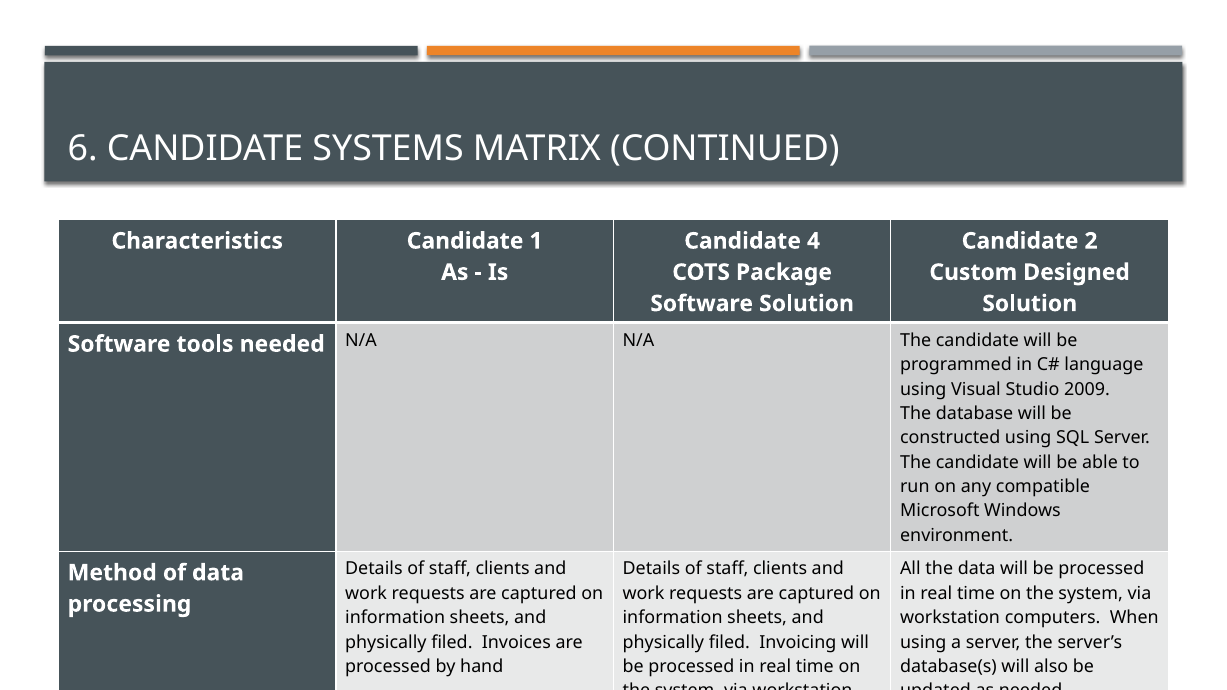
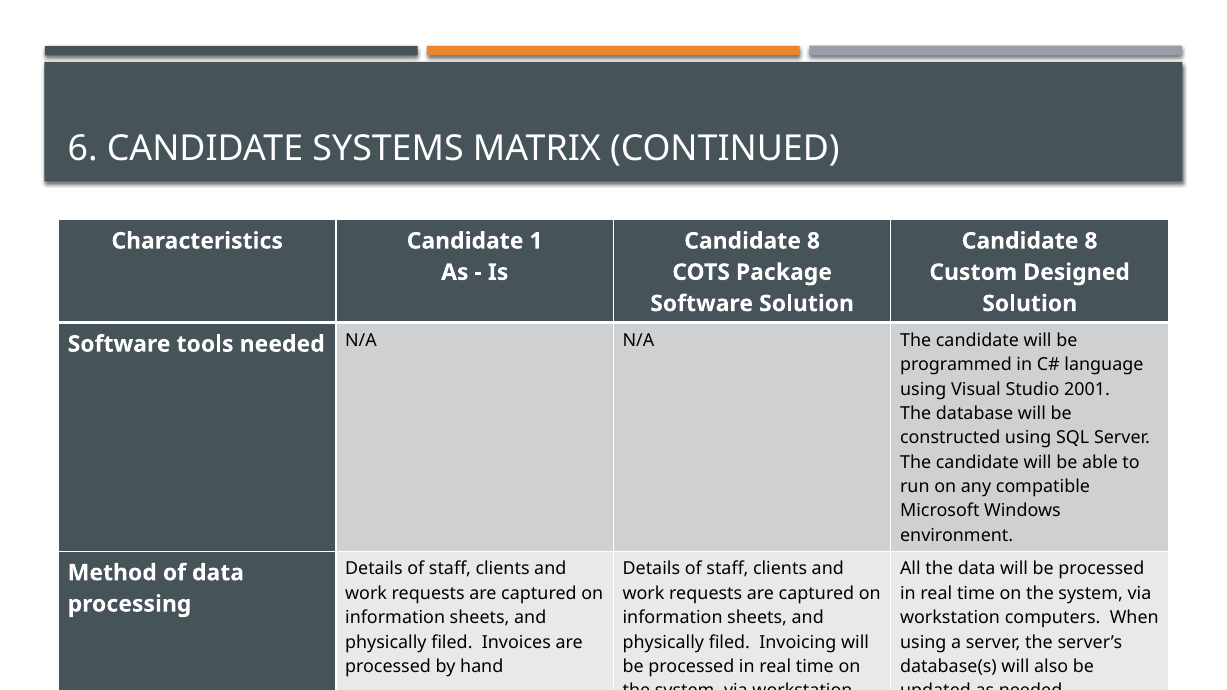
4: 4 -> 8 (813, 241)
2: 2 -> 8 (1091, 241)
2009: 2009 -> 2001 (1087, 389)
